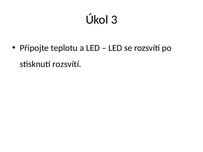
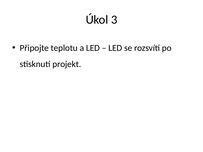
stisknutí rozsvítí: rozsvítí -> projekt (67, 64)
